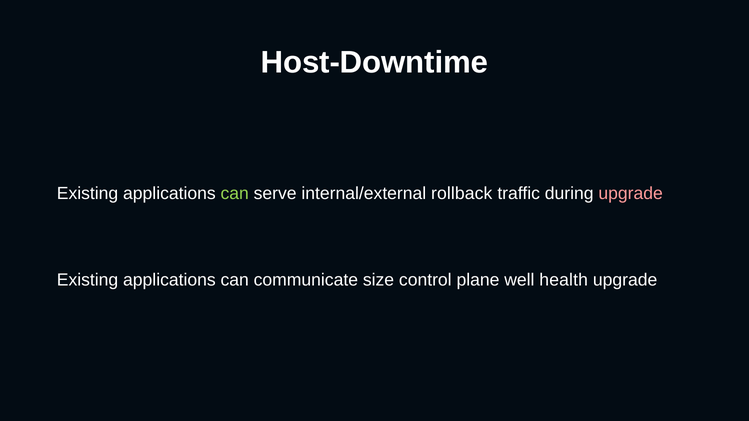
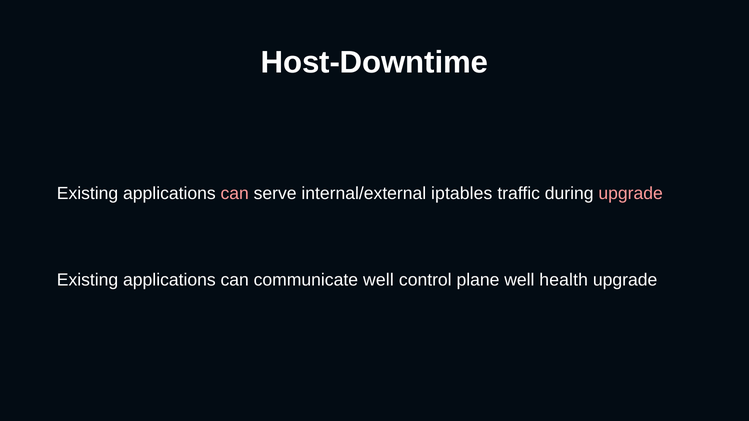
can colour: light green -> pink (235, 194)
rollback: rollback -> iptables (462, 194)
communicate size: size -> well (378, 280)
